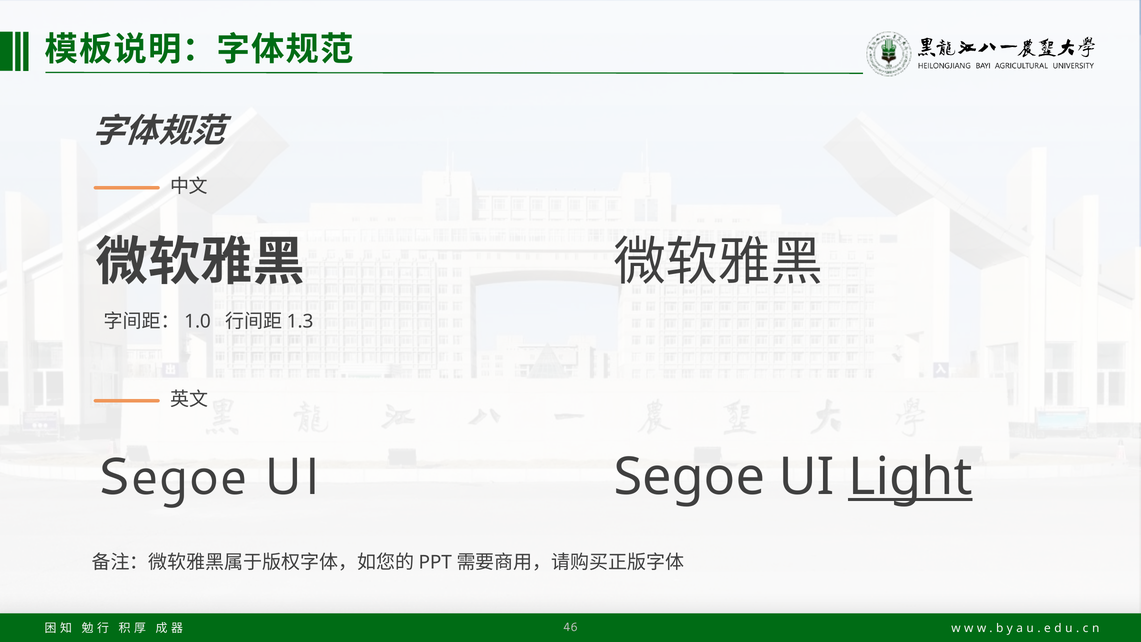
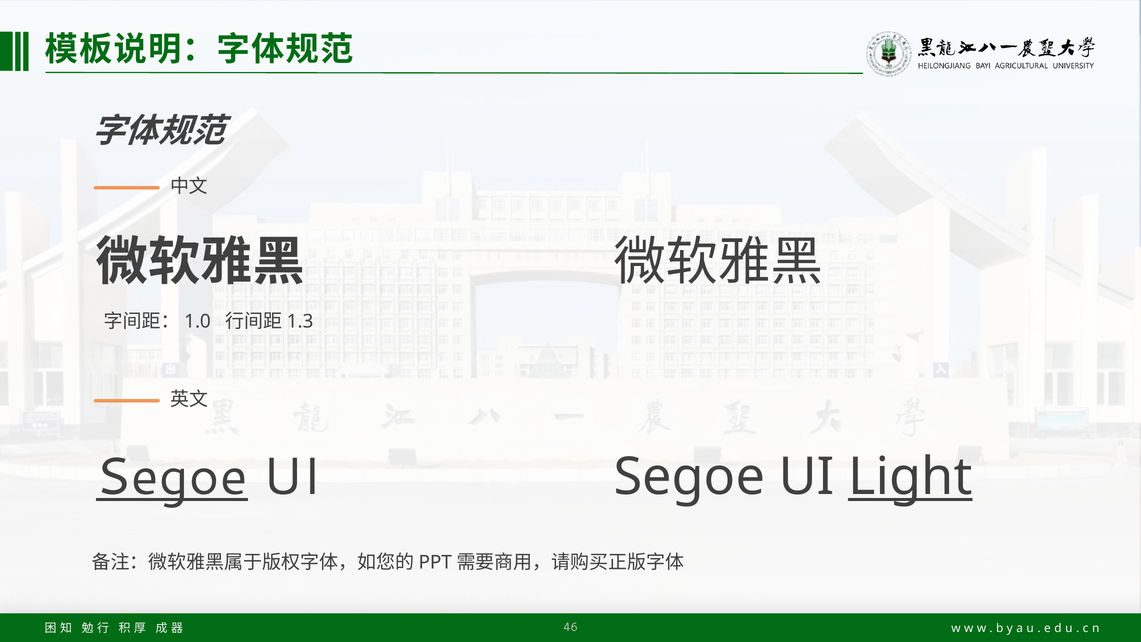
Segoe underline: none -> present (172, 477)
